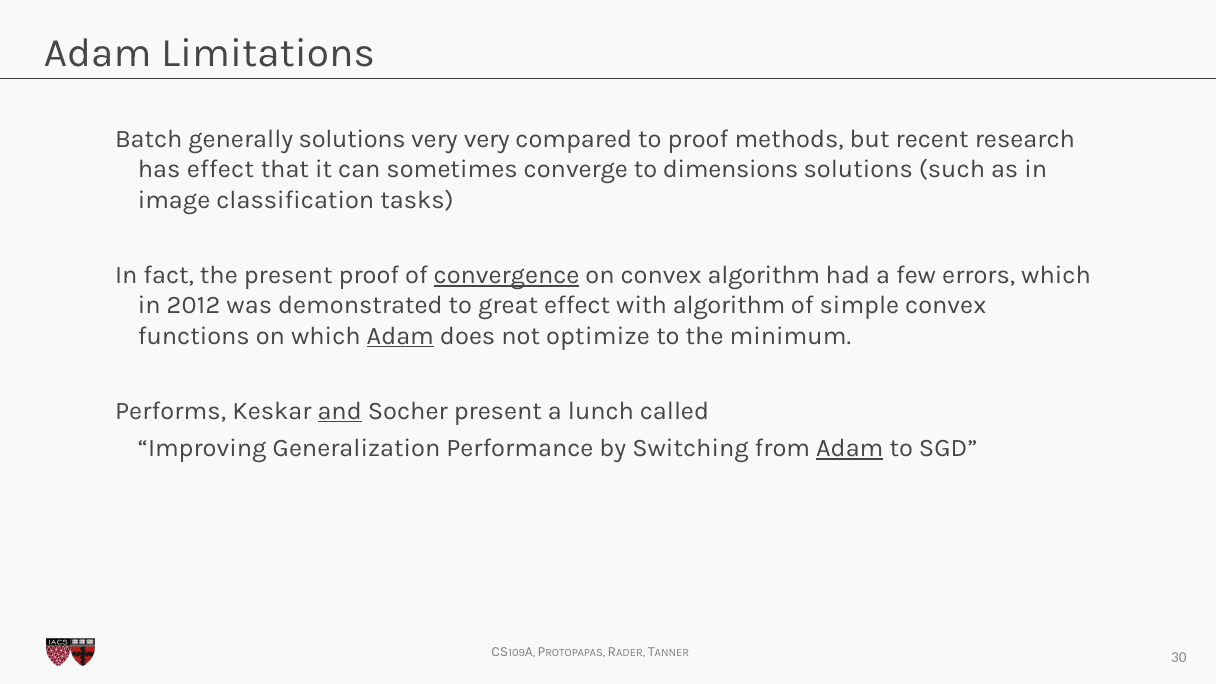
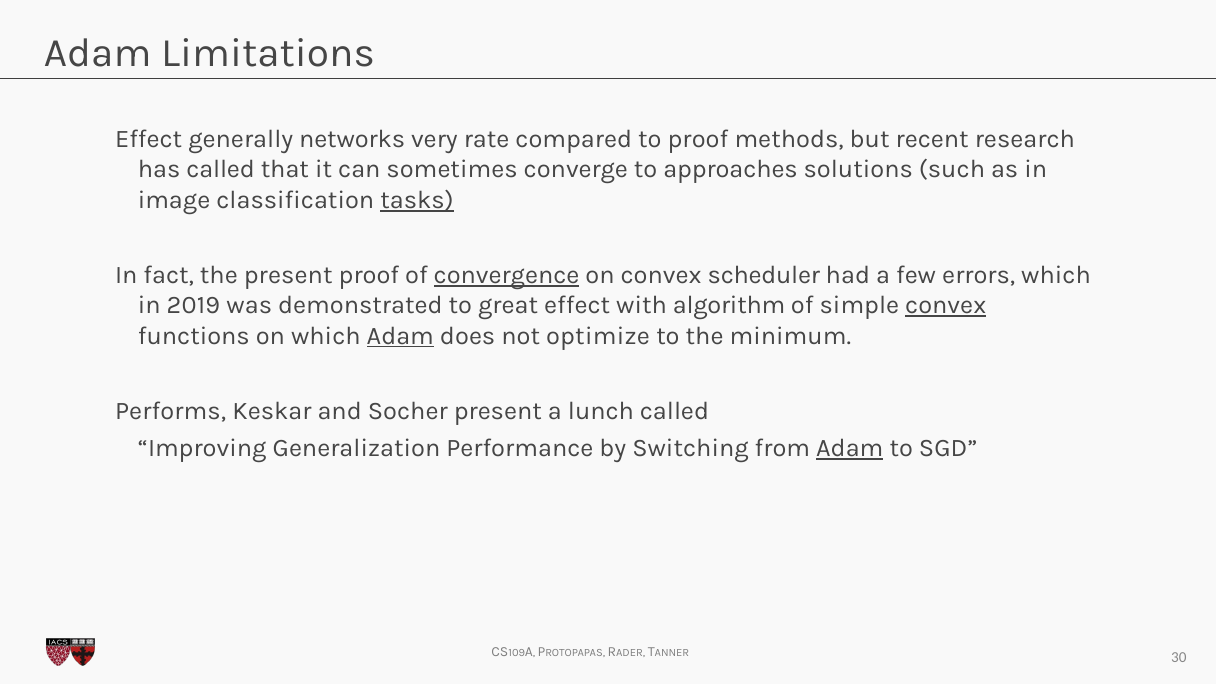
Batch: Batch -> Effect (149, 139)
generally solutions: solutions -> networks (352, 139)
very very: very -> rate (487, 139)
has effect: effect -> called (221, 169)
dimensions: dimensions -> approaches (731, 169)
tasks underline: none -> present (417, 200)
convex algorithm: algorithm -> scheduler (764, 275)
2012: 2012 -> 2019 (193, 305)
convex underline: none -> present (946, 305)
and underline: present -> none (340, 411)
